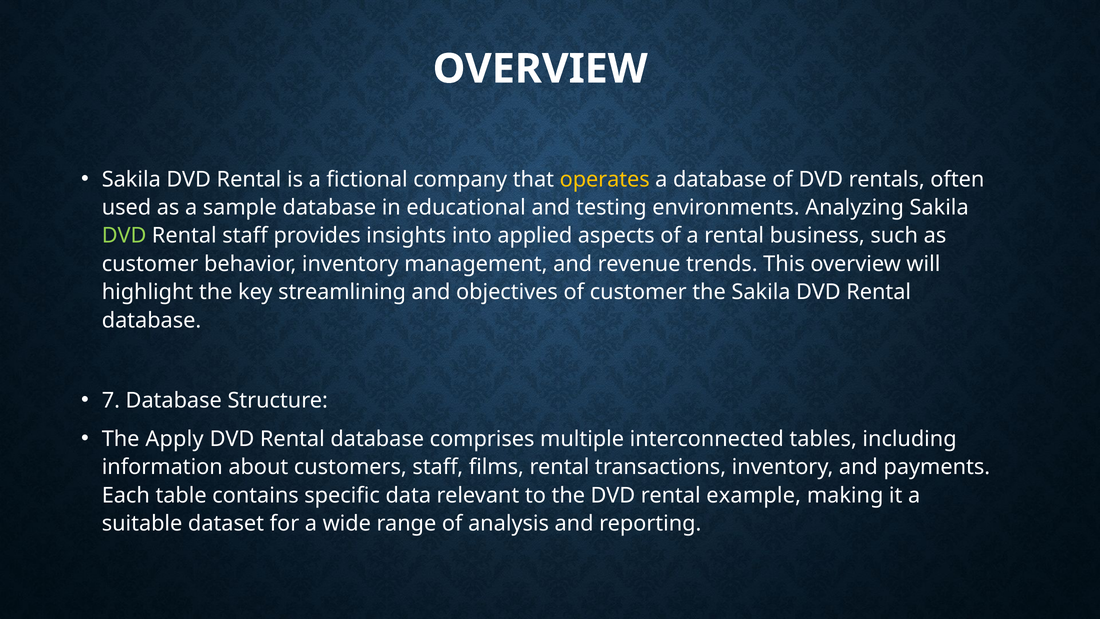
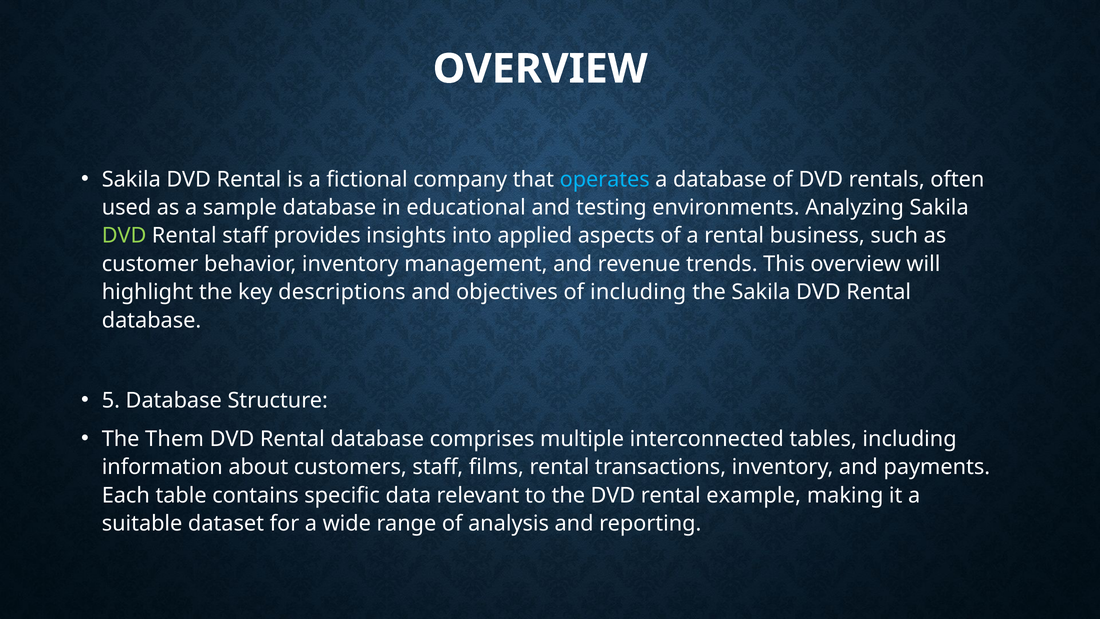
operates colour: yellow -> light blue (605, 179)
streamlining: streamlining -> descriptions (342, 292)
of customer: customer -> including (638, 292)
7: 7 -> 5 (111, 400)
Apply: Apply -> Them (175, 439)
